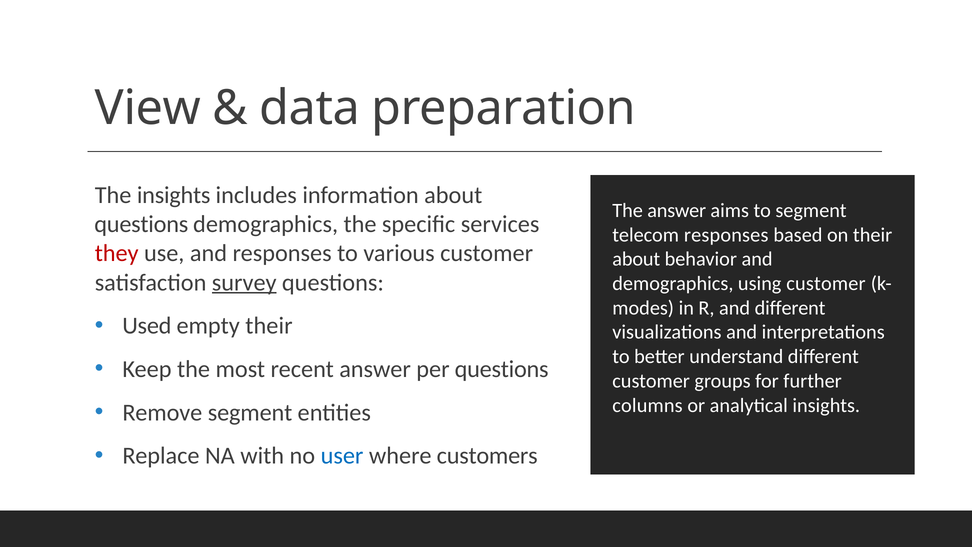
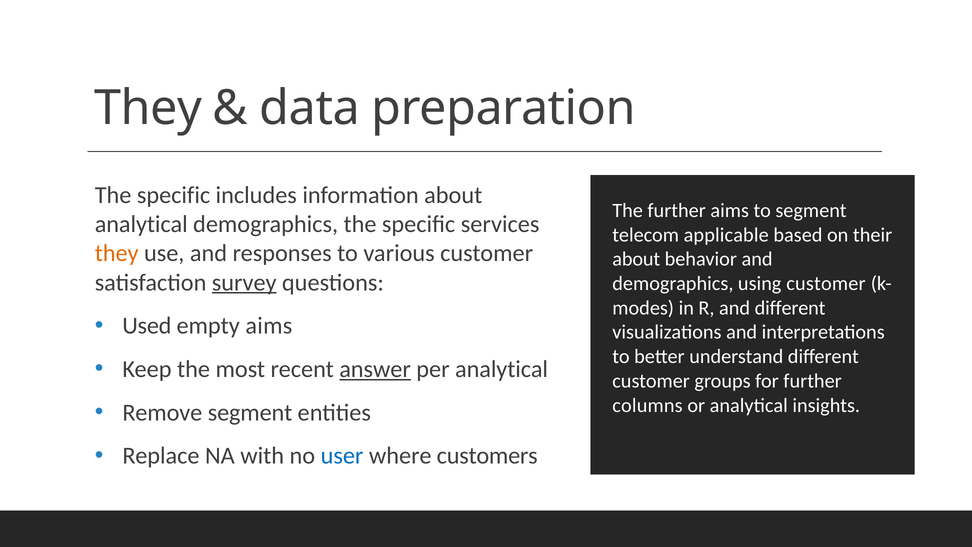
View: View -> They (148, 108)
insights: insights -> specific (174, 195)
The answer: answer -> further (677, 210)
questions: questions -> analytical (141, 224)
telecom responses: responses -> applicable (726, 235)
they colour: red -> orange (117, 253)
empty their: their -> aims (269, 326)
answer underline: none -> present (375, 369)
per questions: questions -> analytical (502, 369)
